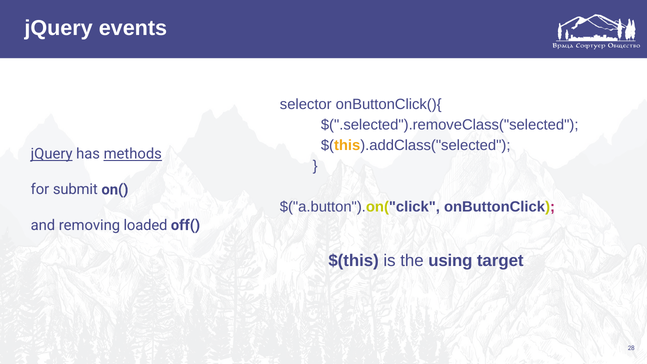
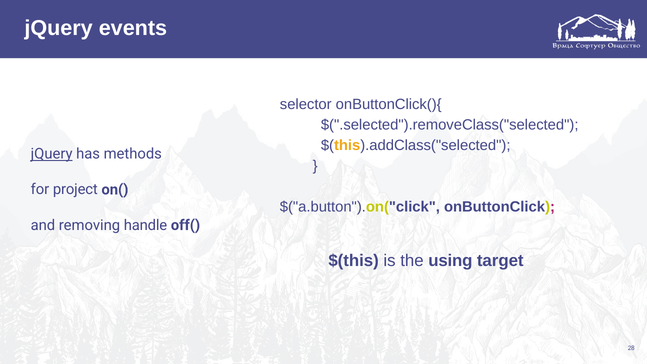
methods underline: present -> none (133, 154)
submit: submit -> project (75, 190)
loaded: loaded -> handle (145, 225)
